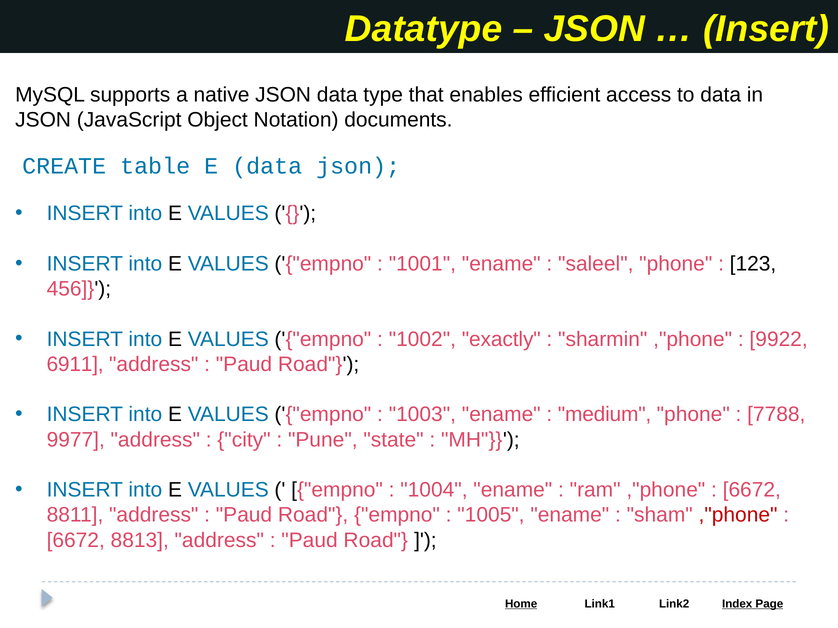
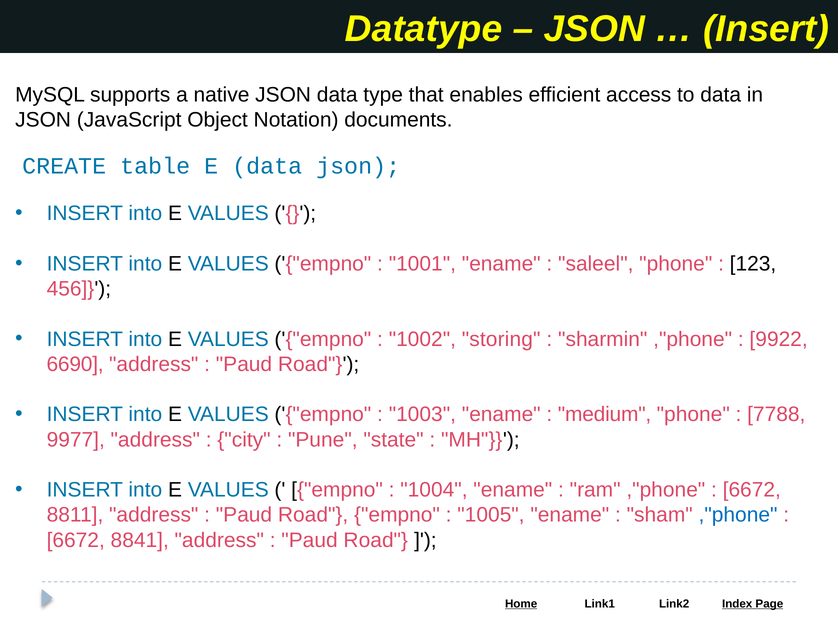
exactly: exactly -> storing (501, 339)
6911: 6911 -> 6690 (75, 365)
,"phone colour: red -> blue (738, 515)
8813: 8813 -> 8841 (140, 541)
